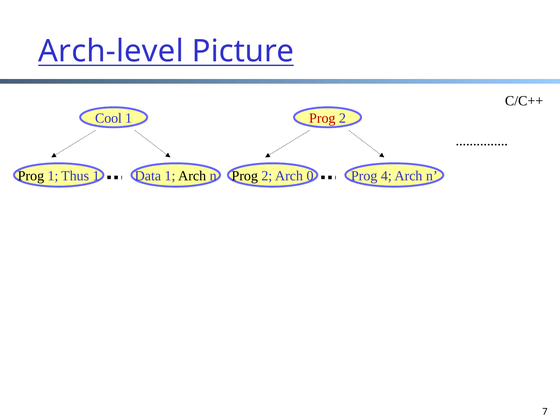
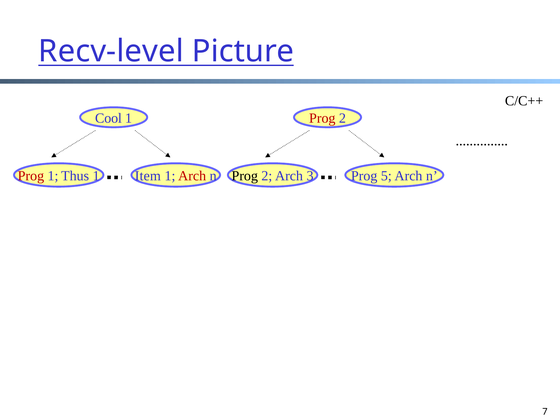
Arch-level: Arch-level -> Recv-level (111, 51)
Prog colour: black -> red (31, 176)
Data: Data -> Item (148, 176)
Arch colour: black -> red (192, 176)
0: 0 -> 3 (310, 176)
4: 4 -> 5 (386, 176)
